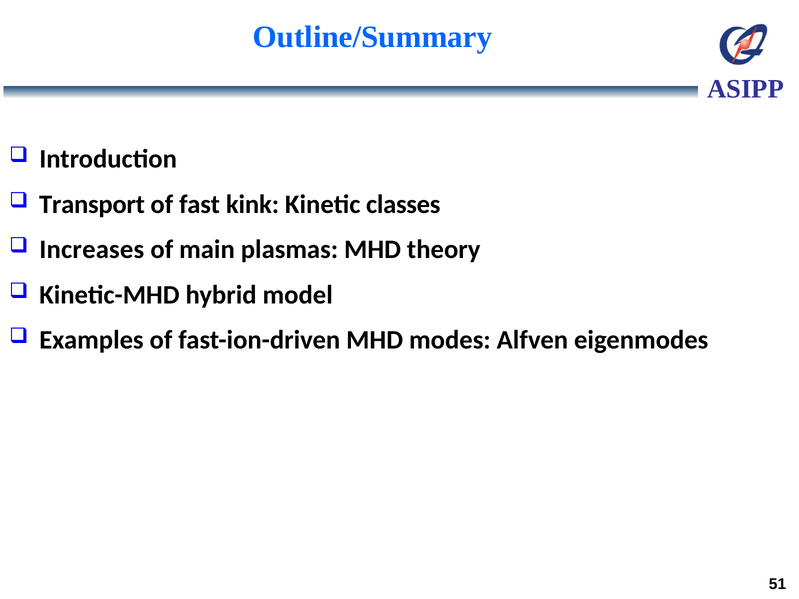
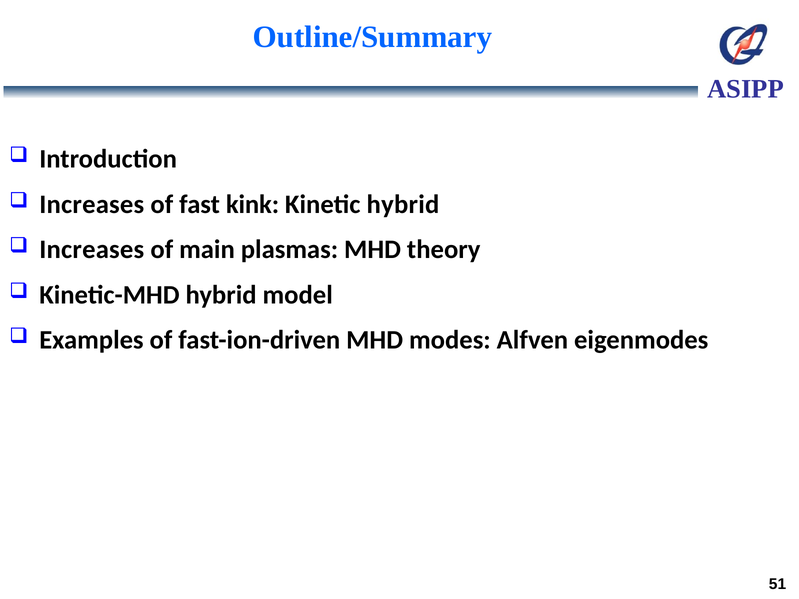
Transport: Transport -> Increases (92, 204)
Kinetic classes: classes -> hybrid (403, 204)
